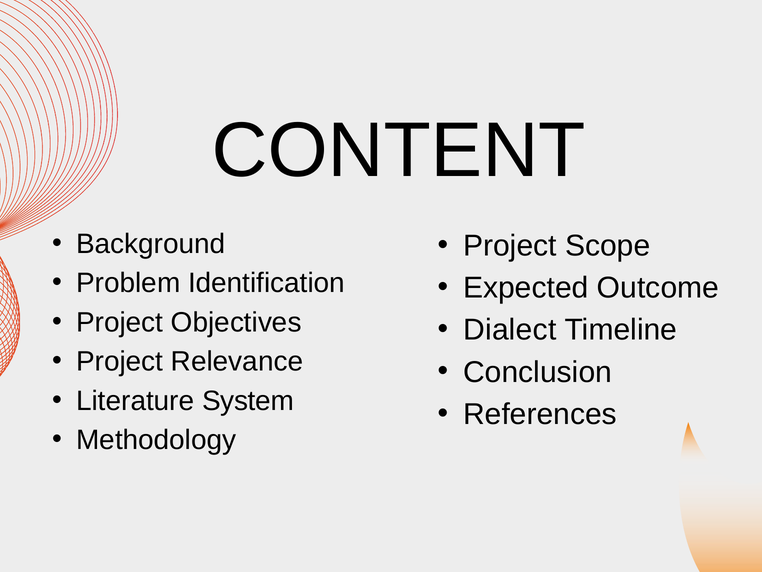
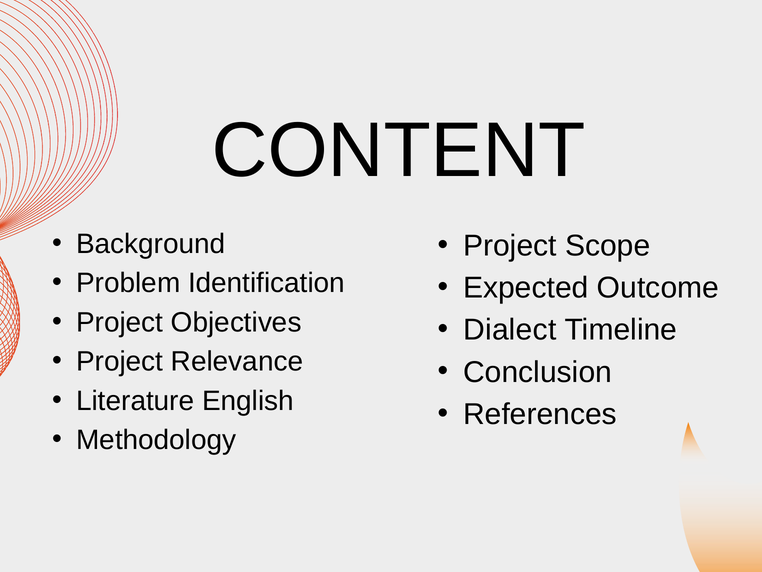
System: System -> English (248, 400)
